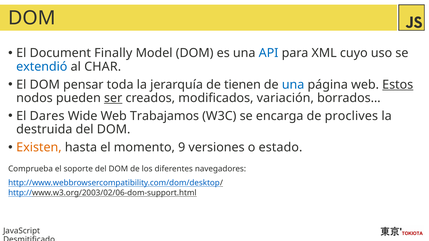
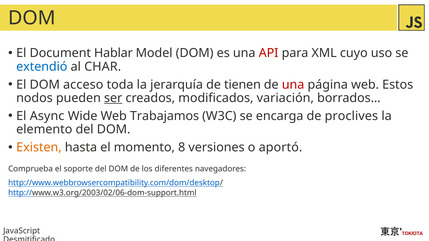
Finally: Finally -> Hablar (113, 53)
API colour: blue -> red (269, 53)
pensar: pensar -> acceso (83, 85)
una colour: blue -> red (293, 85)
Estos underline: present -> none (398, 85)
Dares: Dares -> Async (47, 116)
destruida: destruida -> elemento (44, 130)
9: 9 -> 8 (182, 148)
estado: estado -> aportó (281, 148)
